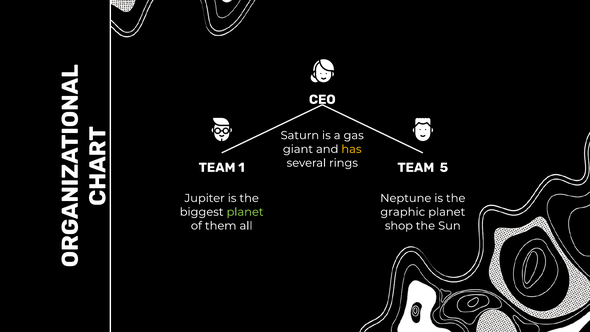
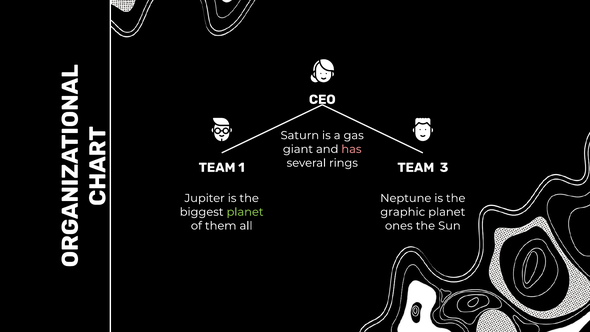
has colour: yellow -> pink (351, 149)
5: 5 -> 3 (444, 167)
shop: shop -> ones (399, 226)
